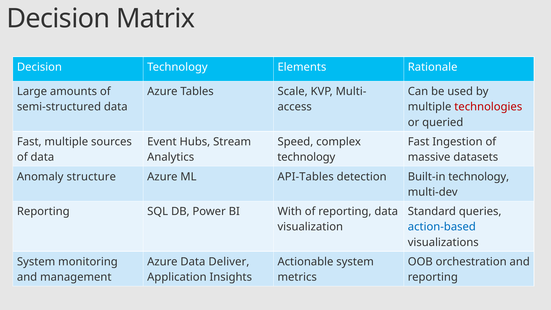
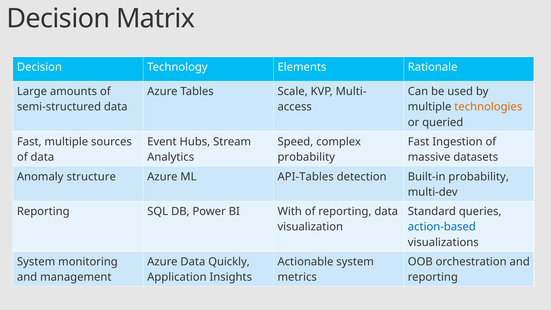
technologies colour: red -> orange (488, 107)
technology: technology -> probability (306, 157)
Built-in technology: technology -> probability (479, 177)
Deliver: Deliver -> Quickly (229, 262)
